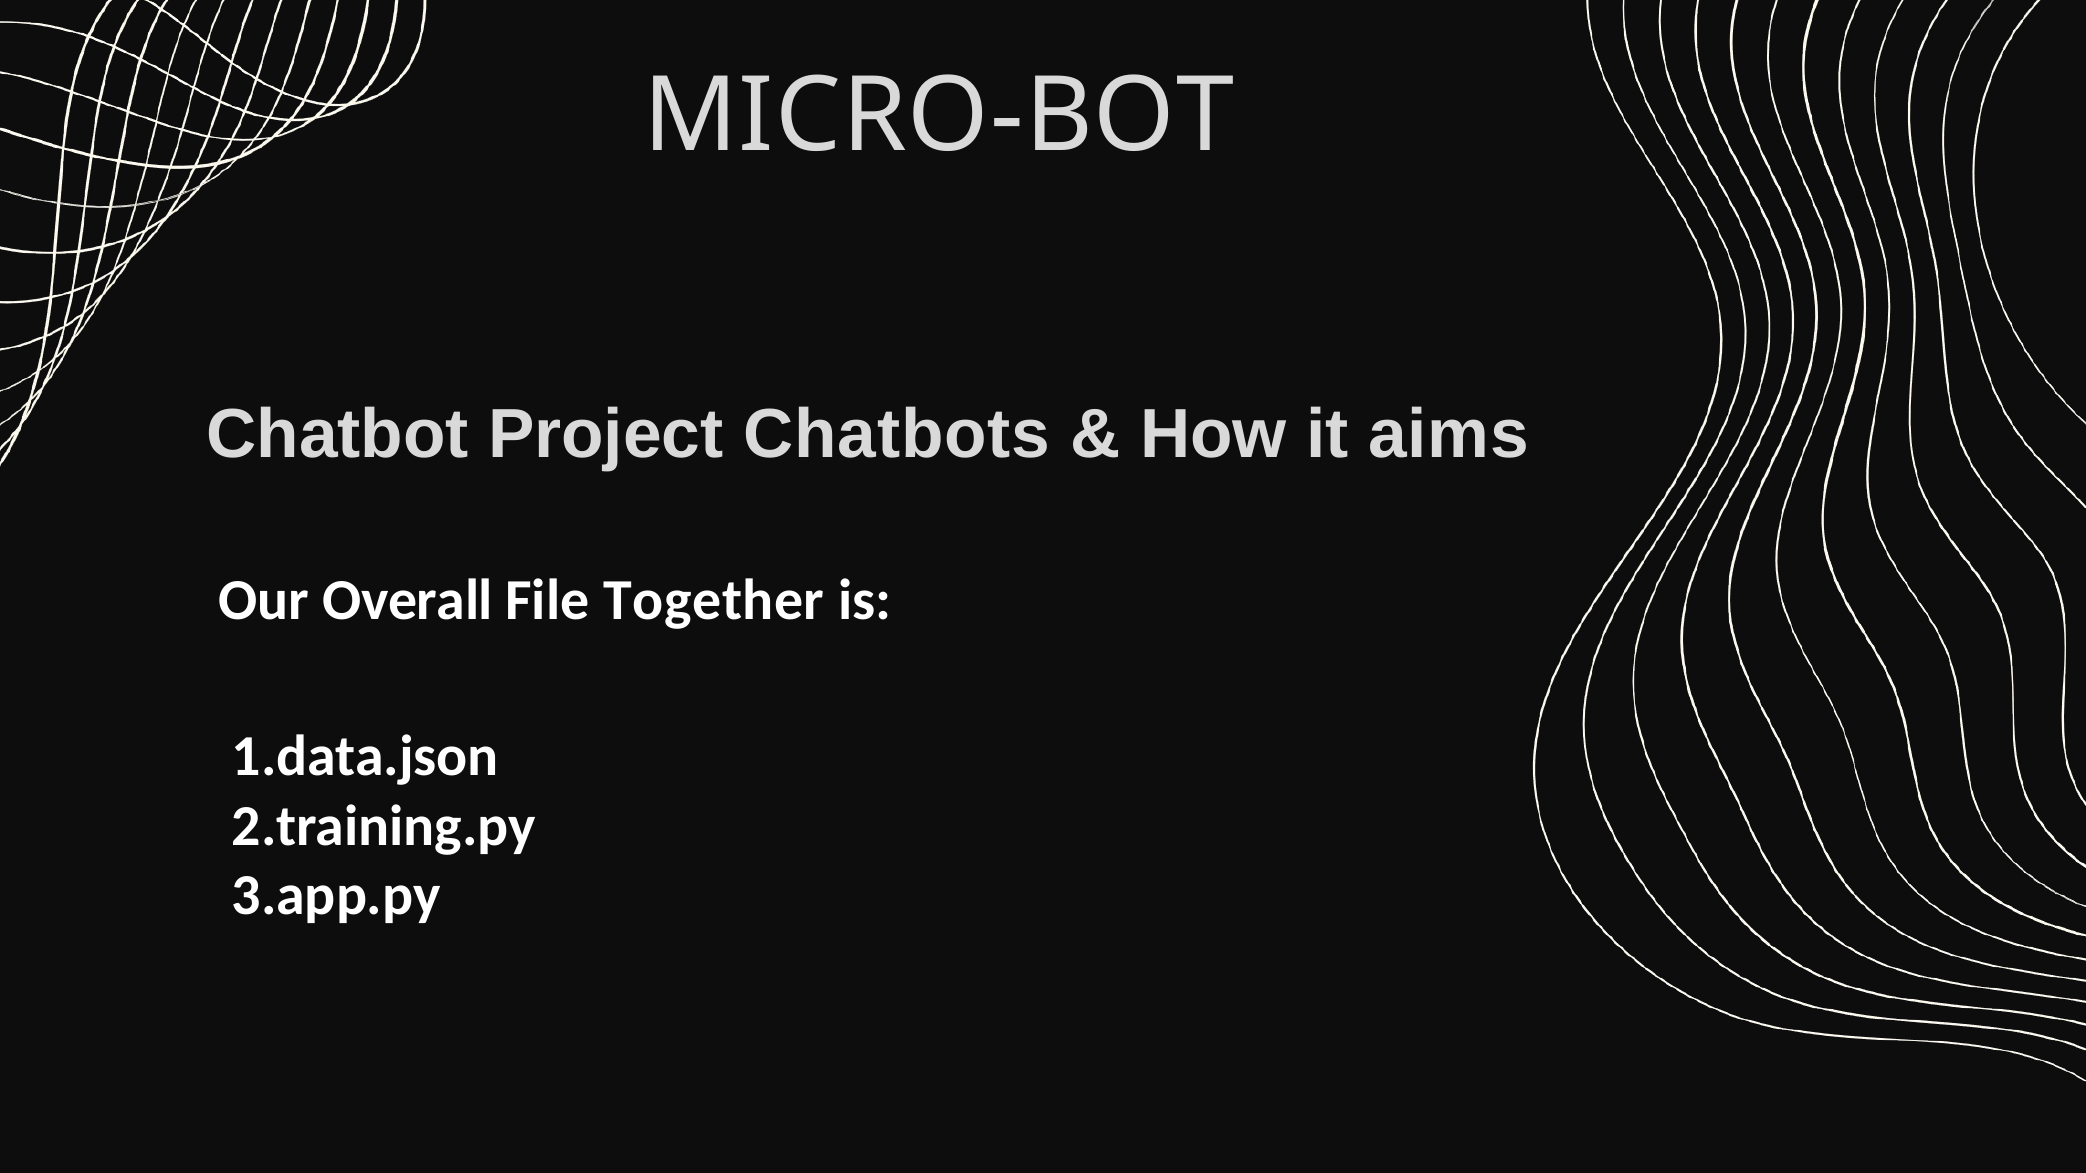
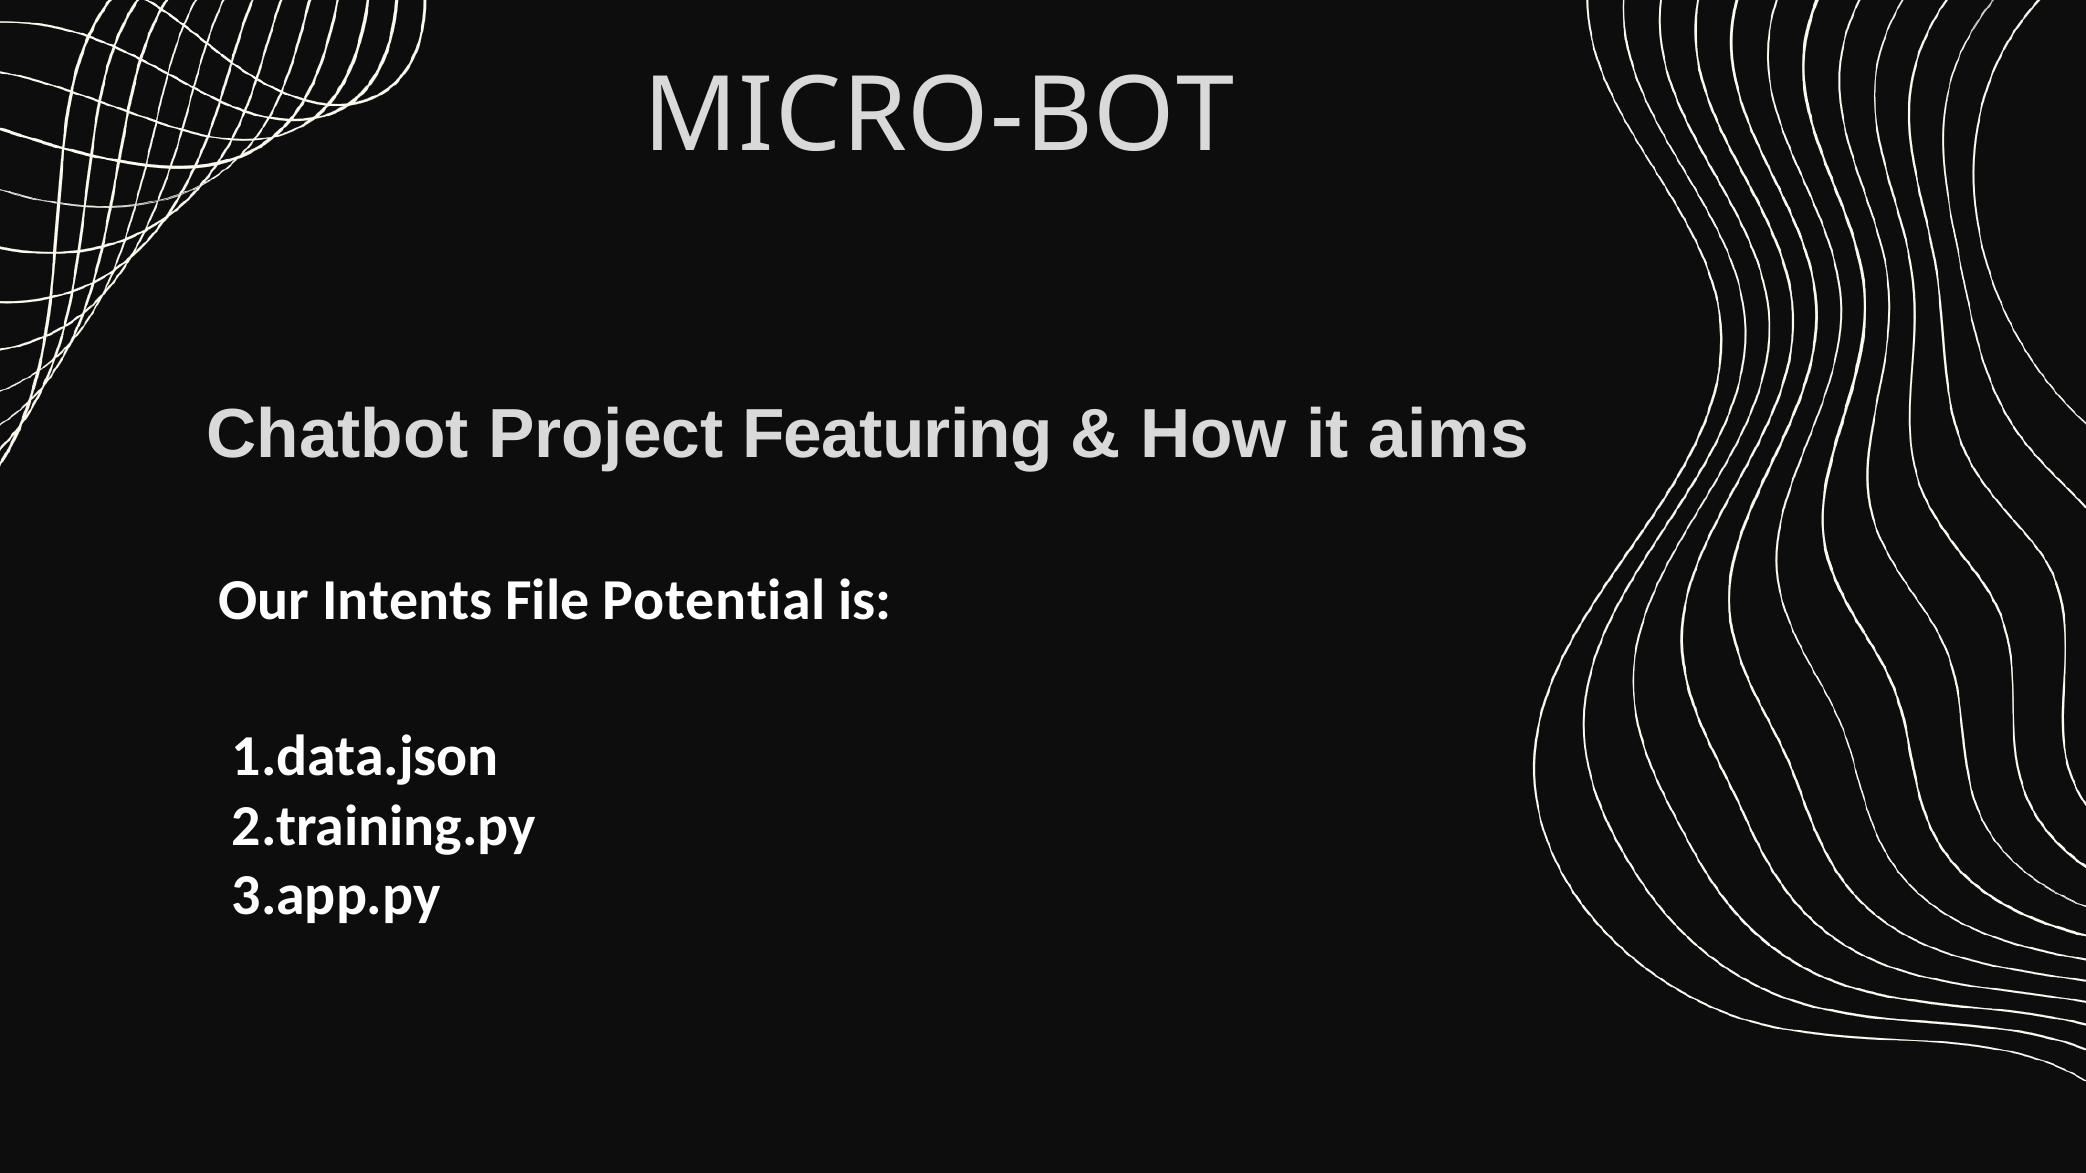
Chatbots: Chatbots -> Featuring (897, 435)
Our Overall: Overall -> Intents (407, 600)
Together: Together -> Potential (714, 600)
